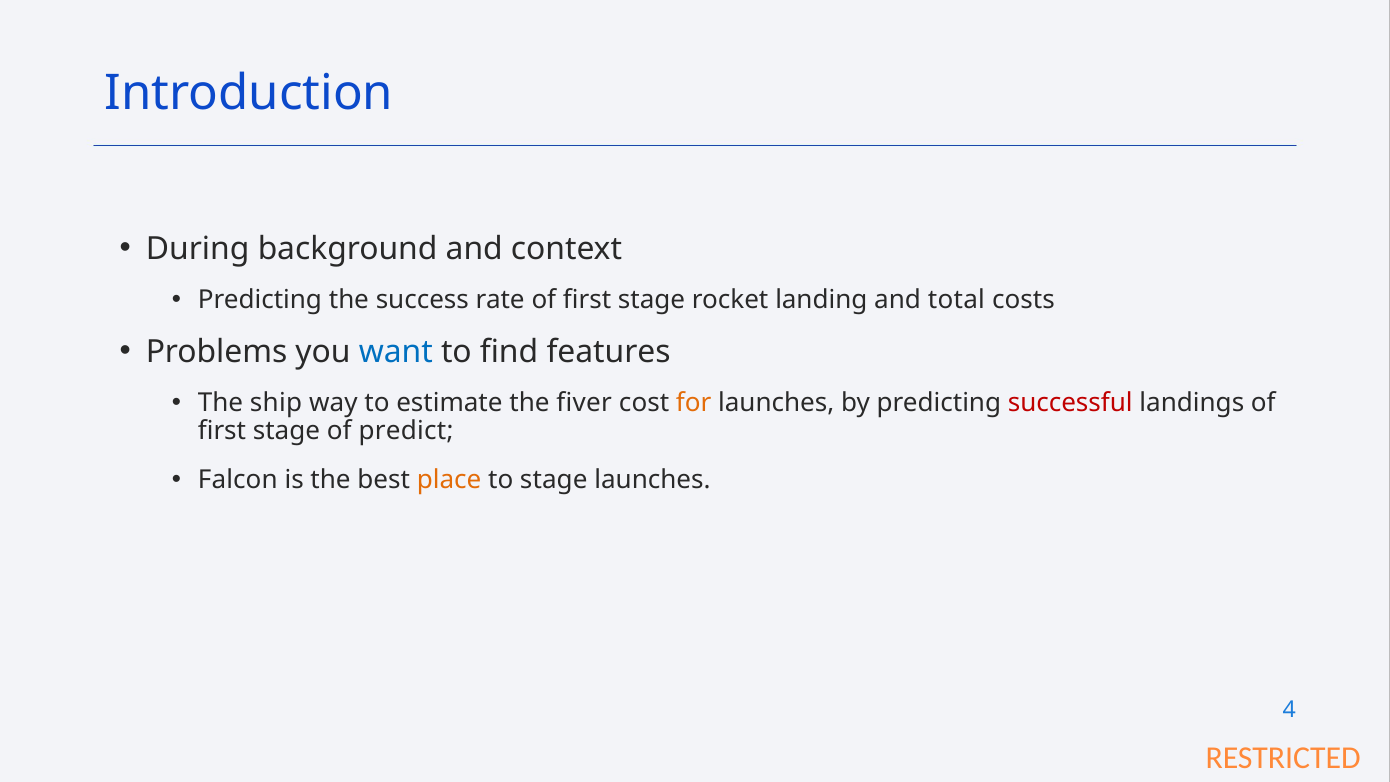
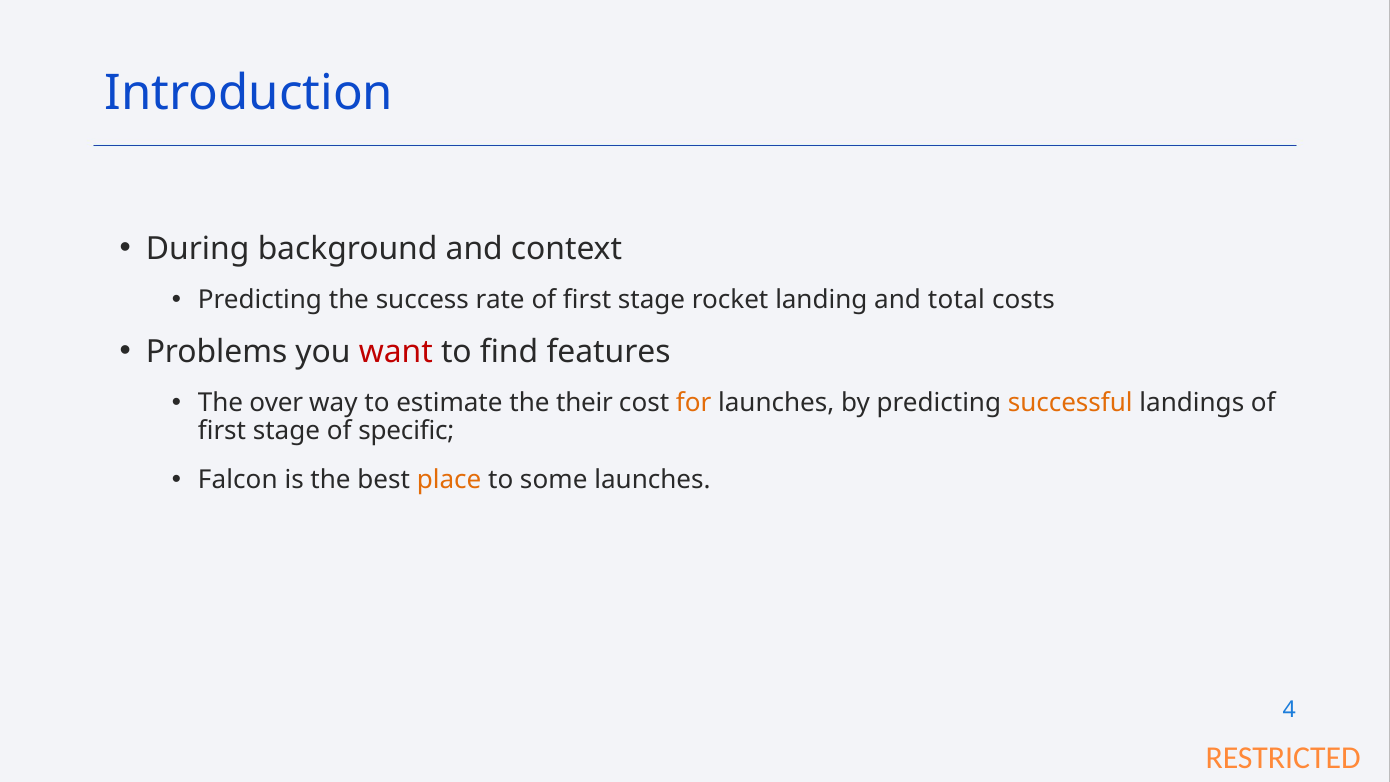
want colour: blue -> red (396, 352)
ship: ship -> over (276, 403)
fiver: fiver -> their (584, 403)
successful colour: red -> orange (1070, 403)
predict: predict -> specific (406, 431)
to stage: stage -> some (554, 480)
